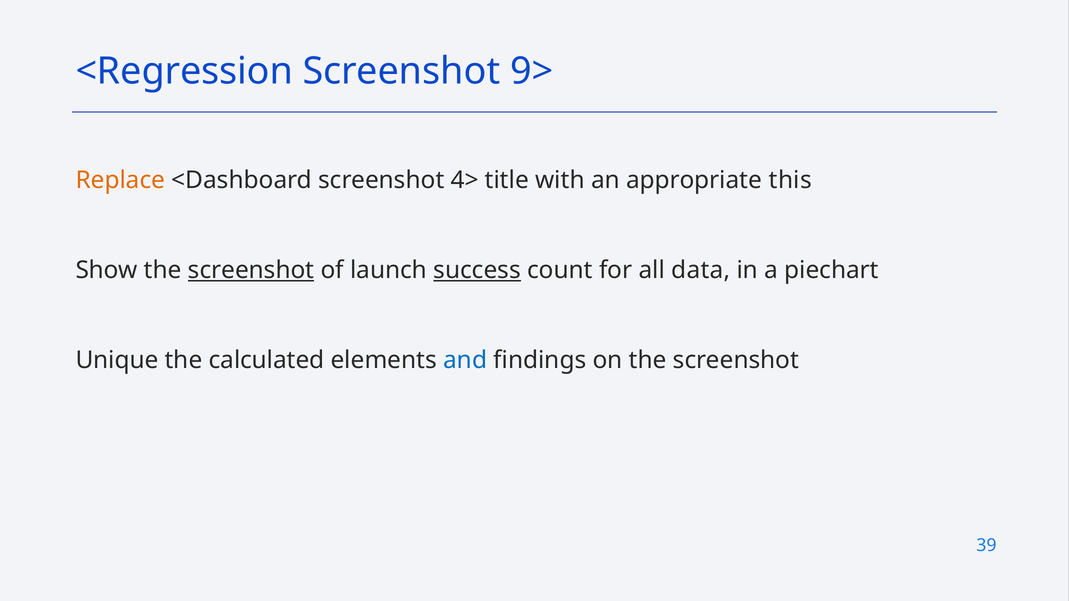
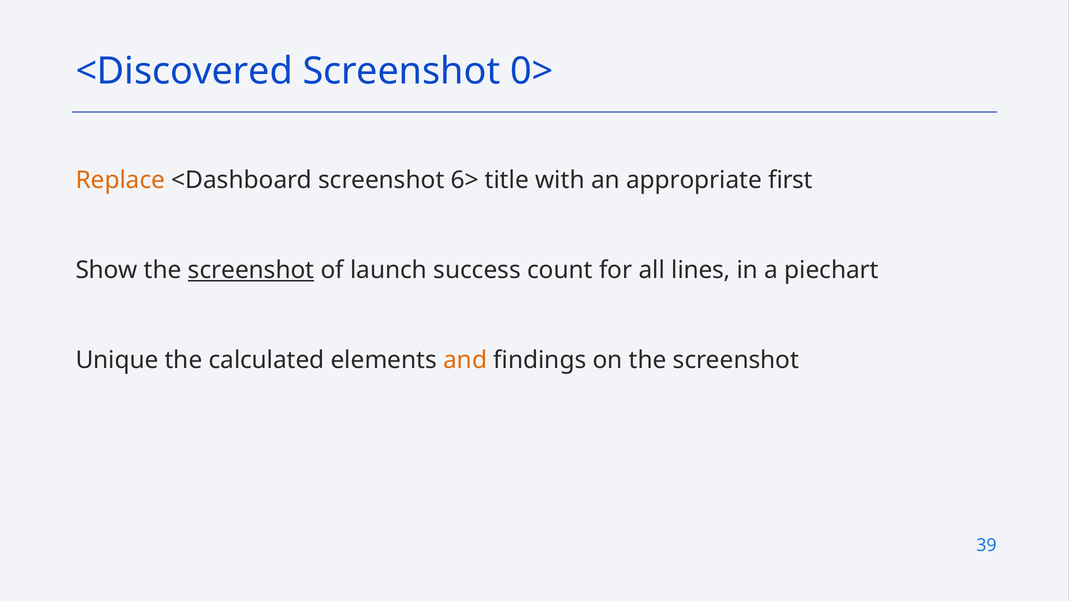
<Regression: <Regression -> <Discovered (184, 71)
9>: 9> -> 0> (532, 71)
4>: 4> -> 6> (465, 180)
this: this -> first (791, 180)
success underline: present -> none (477, 270)
data: data -> lines (701, 270)
and colour: blue -> orange (465, 360)
